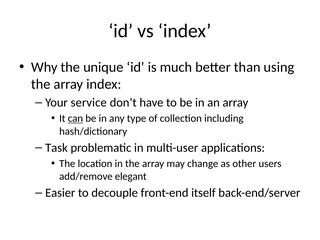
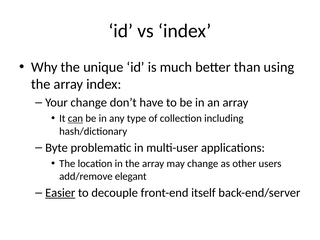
Your service: service -> change (89, 103)
Task: Task -> Byte (57, 148)
Easier underline: none -> present (60, 193)
